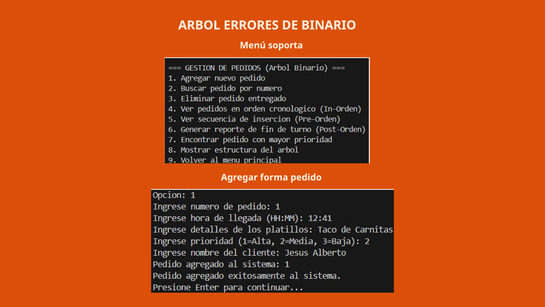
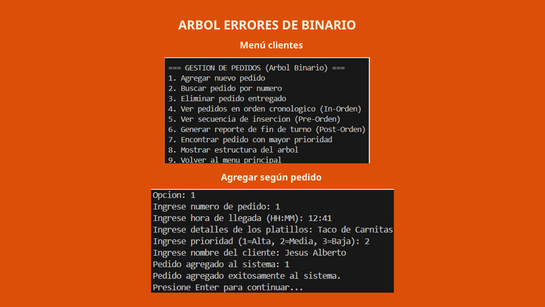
soporta: soporta -> clientes (285, 45)
forma: forma -> según (274, 177)
